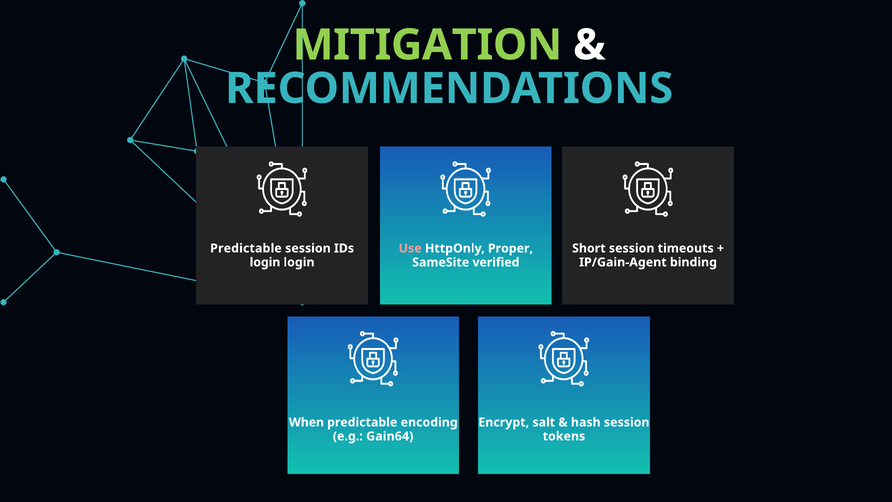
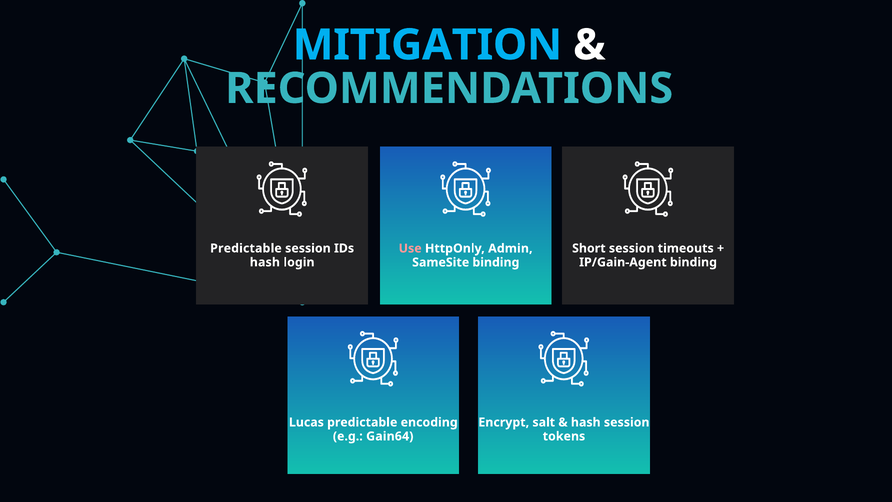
MITIGATION colour: light green -> light blue (427, 45)
Proper: Proper -> Admin (510, 248)
login: login -> hash (265, 262)
SameSite verified: verified -> binding (496, 262)
When: When -> Lucas (306, 422)
